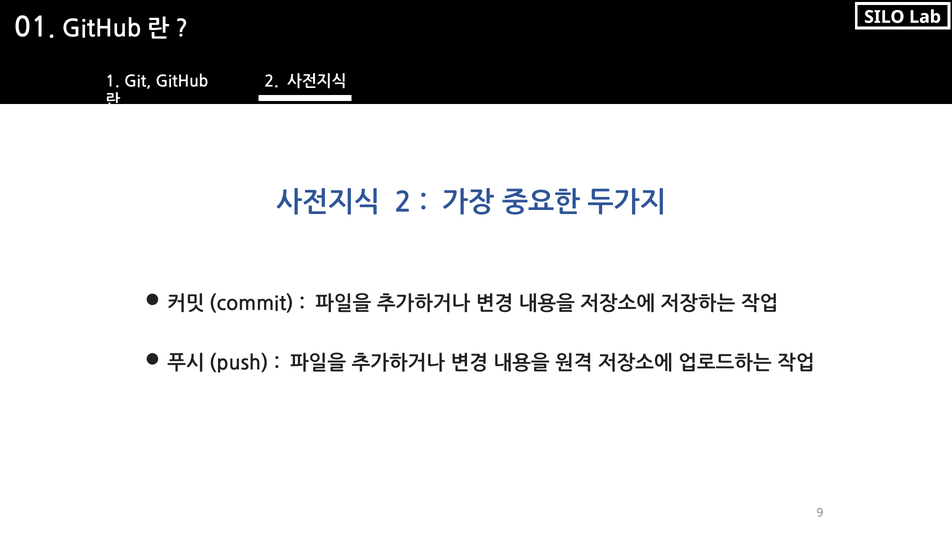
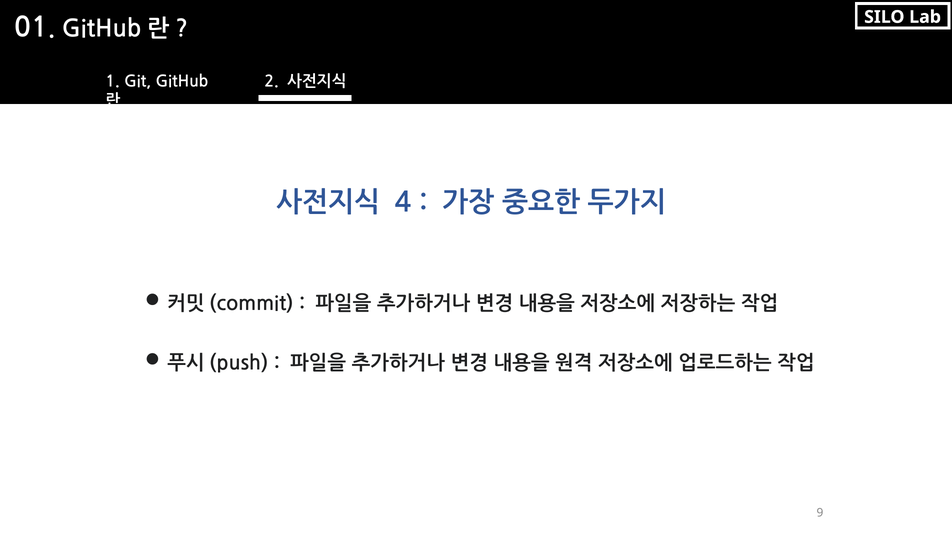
2: 2 -> 4 (403, 203)
